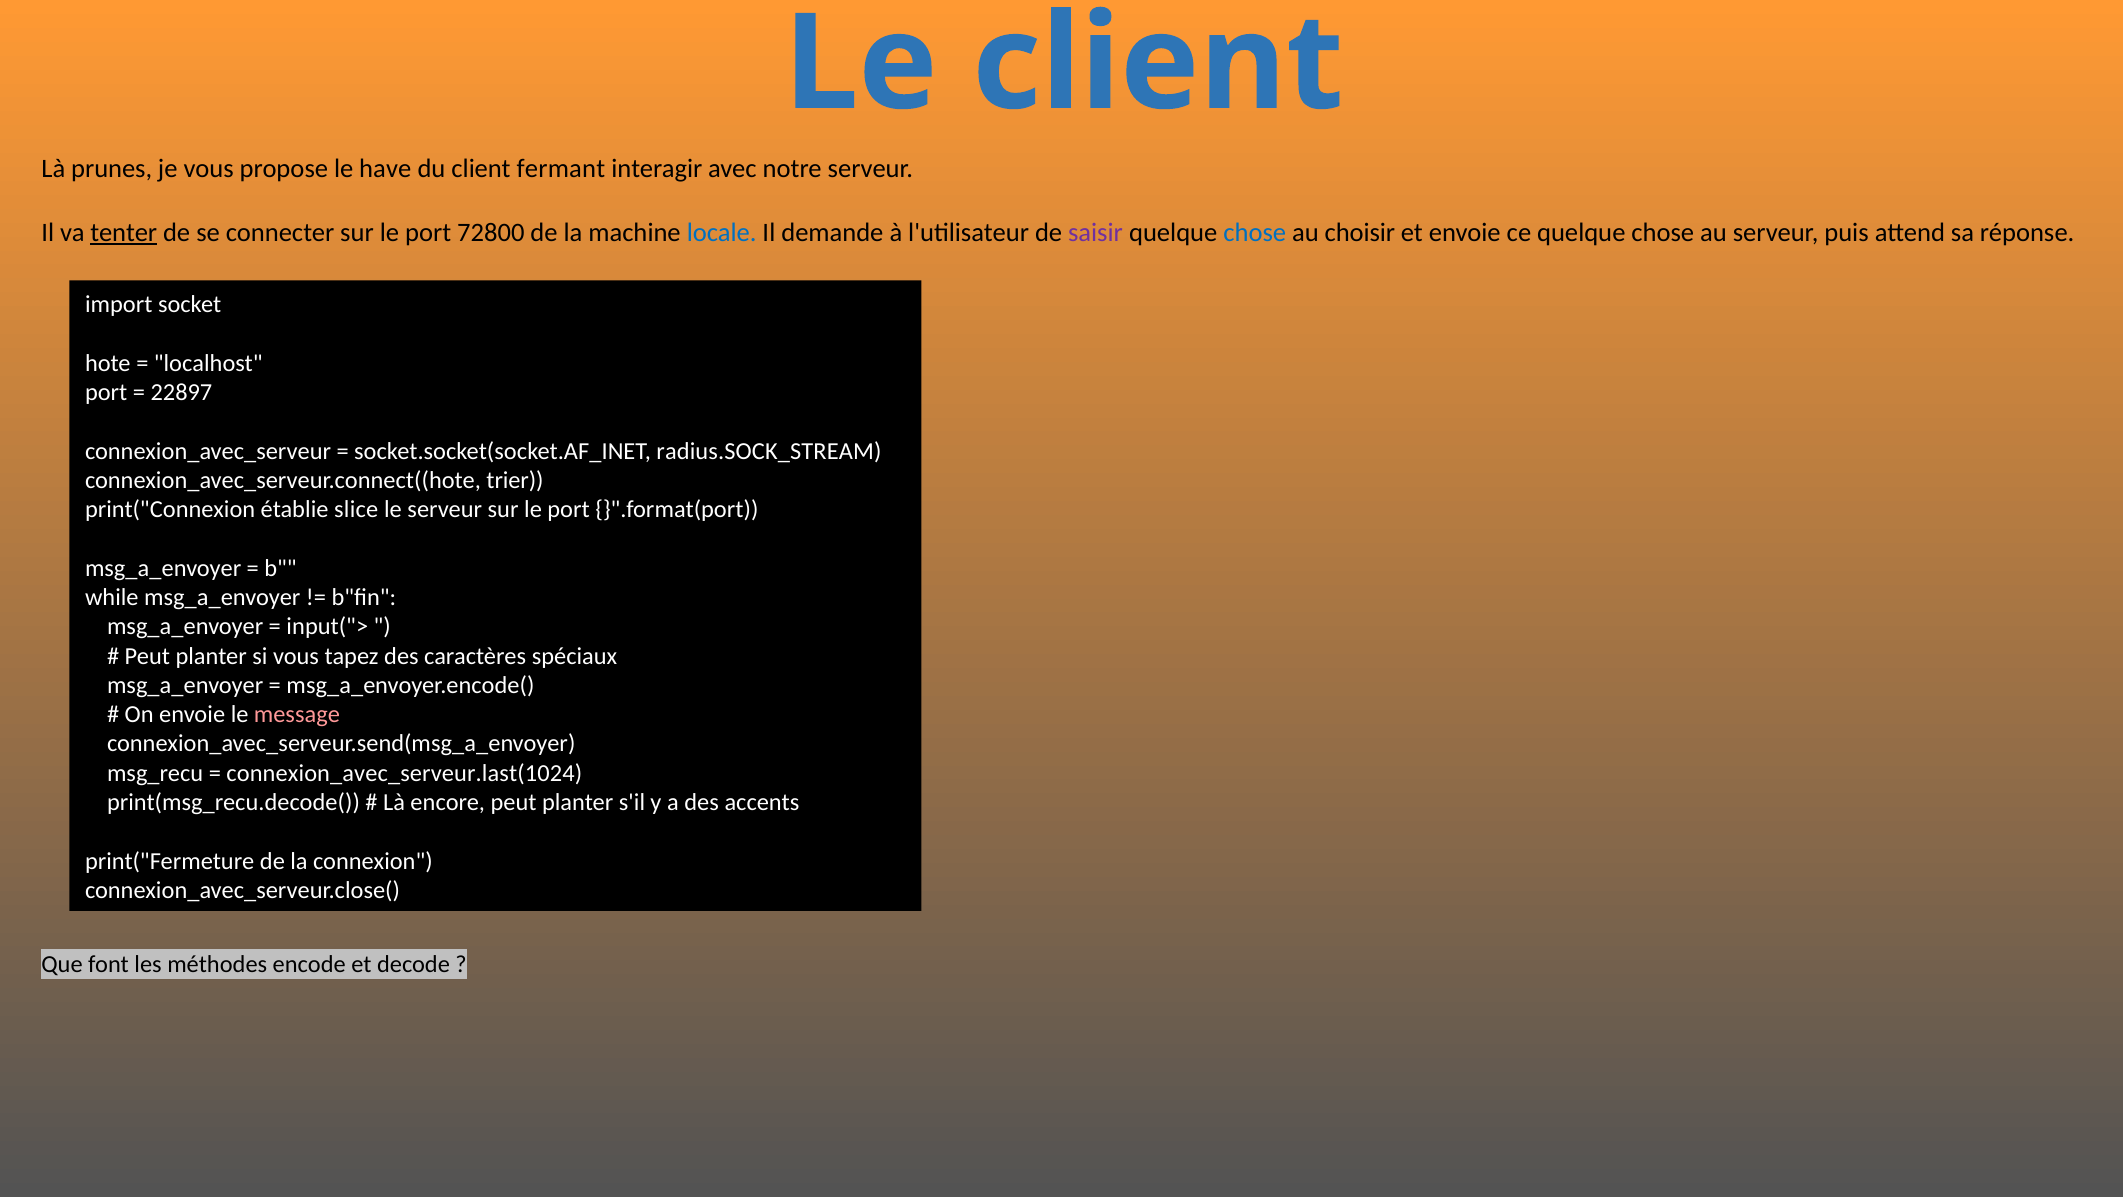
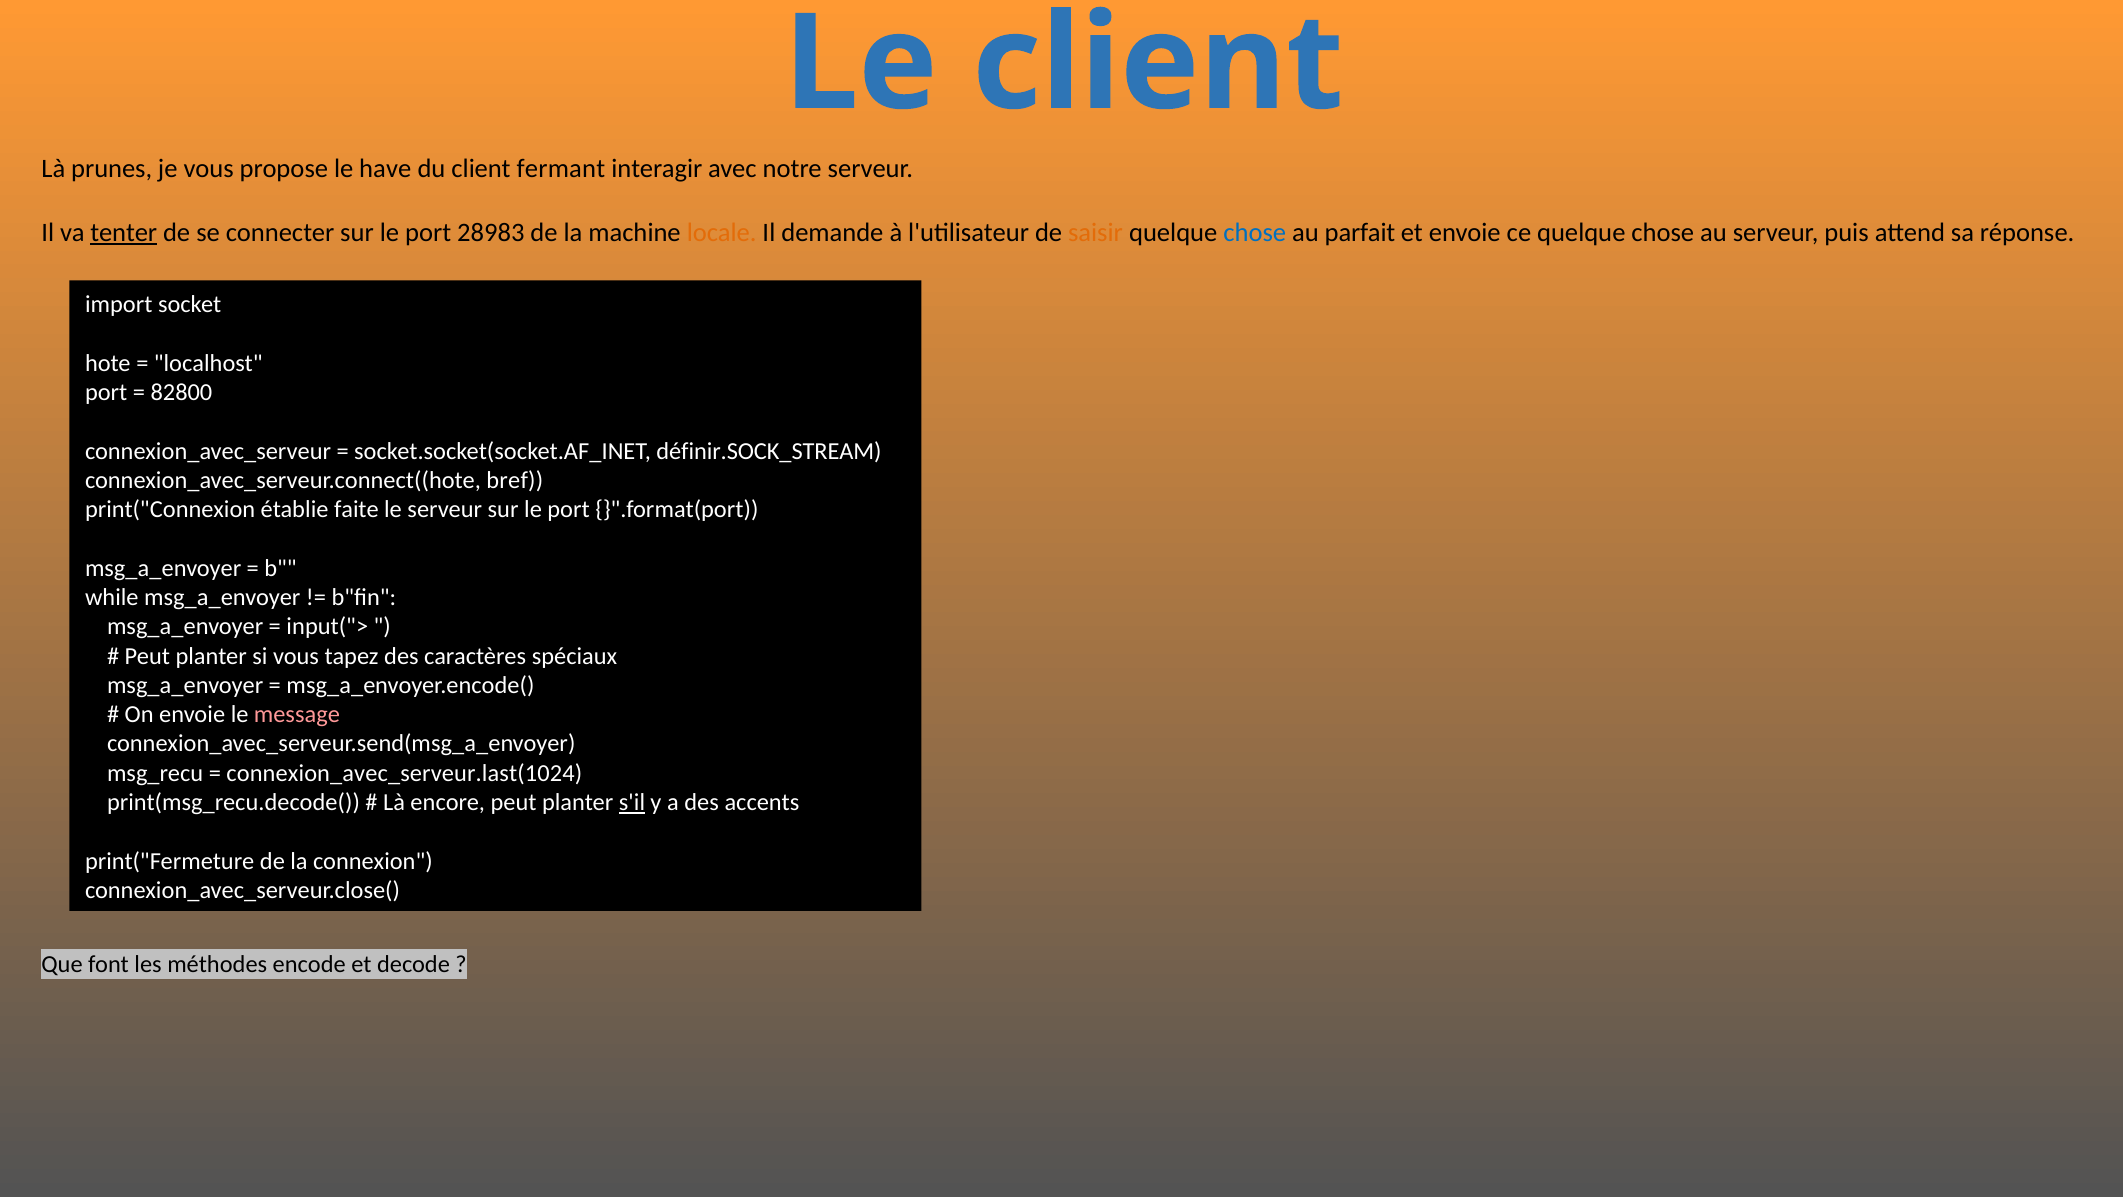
72800: 72800 -> 28983 (491, 233)
locale colour: blue -> orange (722, 233)
saisir colour: purple -> orange (1095, 233)
choisir: choisir -> parfait (1360, 233)
22897: 22897 -> 82800 (181, 392)
radius.SOCK_STREAM: radius.SOCK_STREAM -> définir.SOCK_STREAM (769, 451)
trier: trier -> bref (515, 480)
slice: slice -> faite (356, 510)
s'il underline: none -> present (632, 802)
